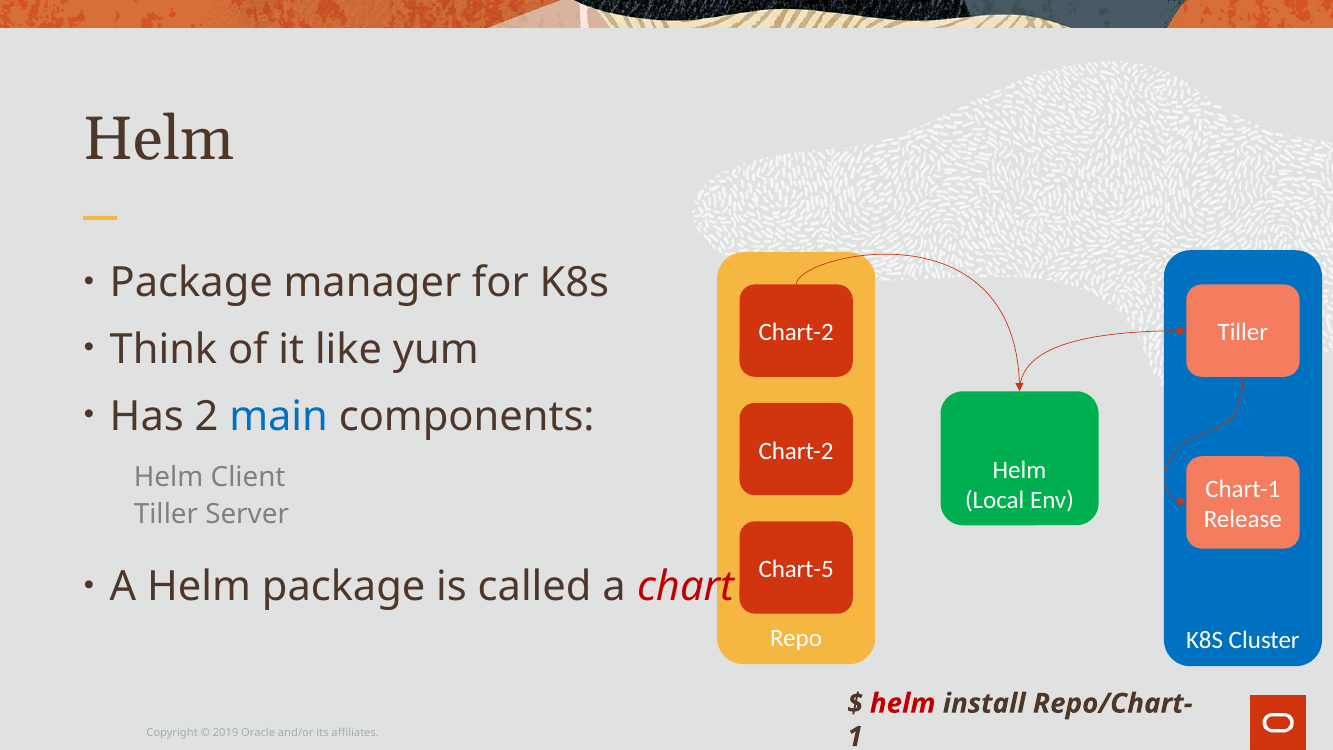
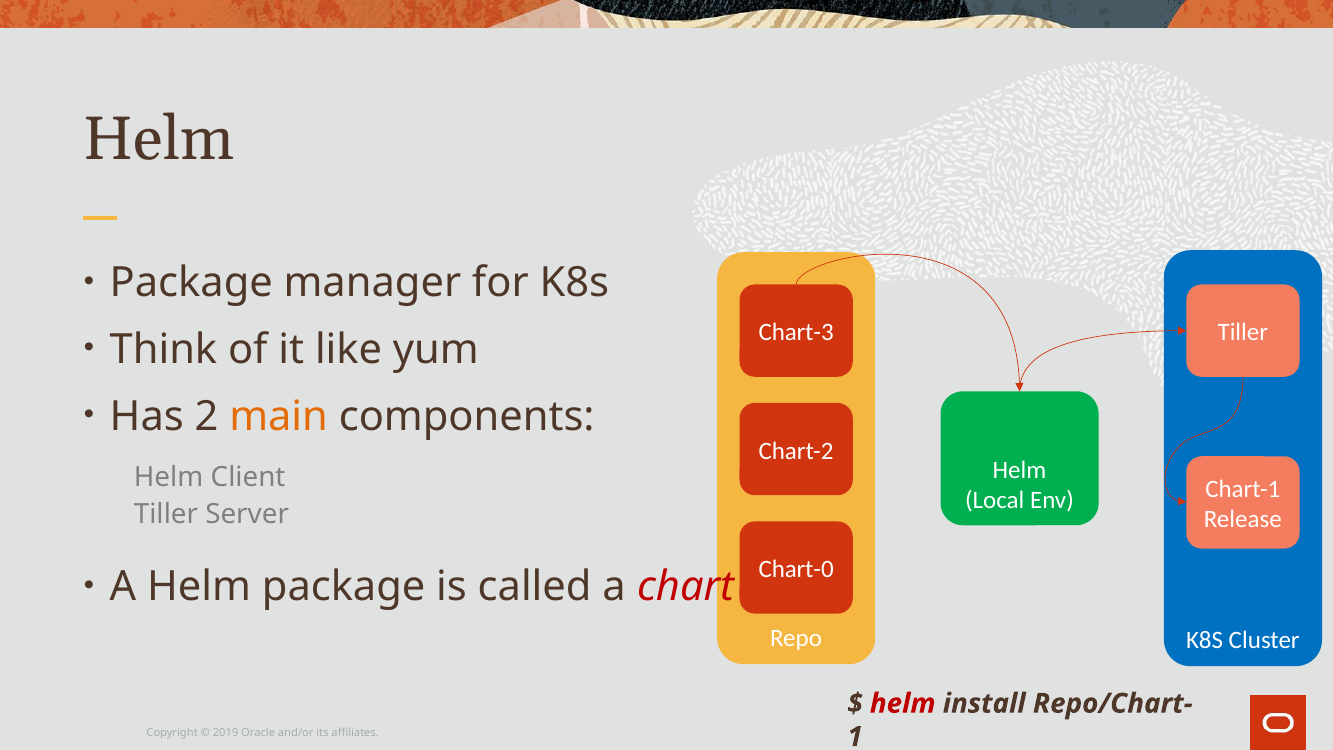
Chart-2: Chart-2 -> Chart-3 (796, 332)
main colour: blue -> orange (279, 416)
Chart-5: Chart-5 -> Chart-0 (796, 569)
